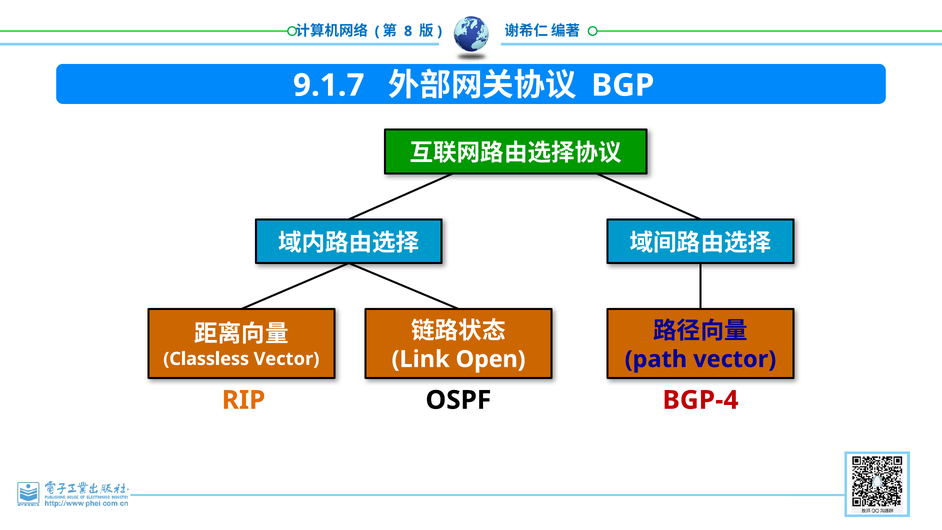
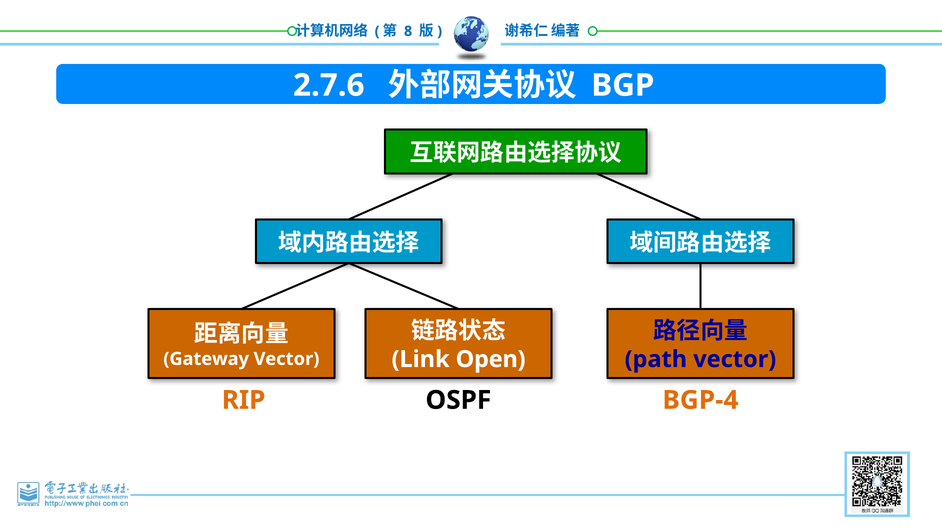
9.1.7: 9.1.7 -> 2.7.6 (329, 85)
Classless: Classless -> Gateway (206, 359)
BGP-4 colour: red -> orange (700, 400)
